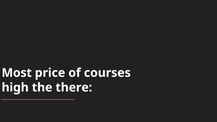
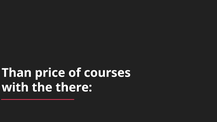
Most: Most -> Than (17, 73)
high: high -> with (15, 87)
